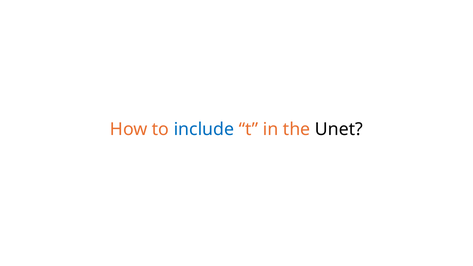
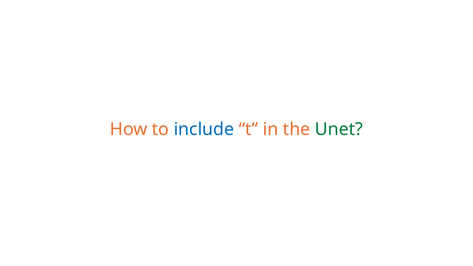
Unet colour: black -> green (339, 129)
